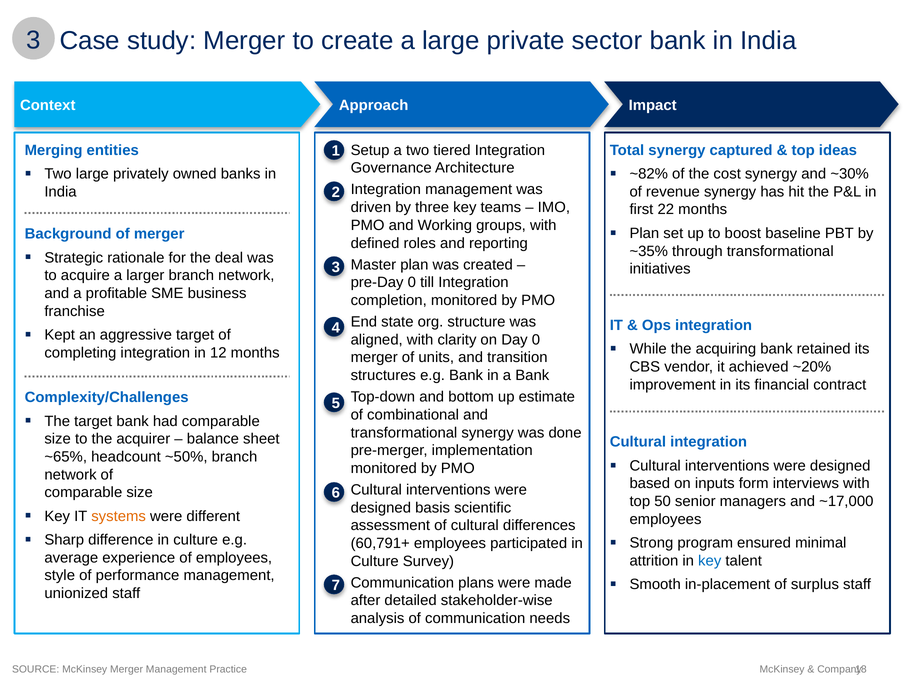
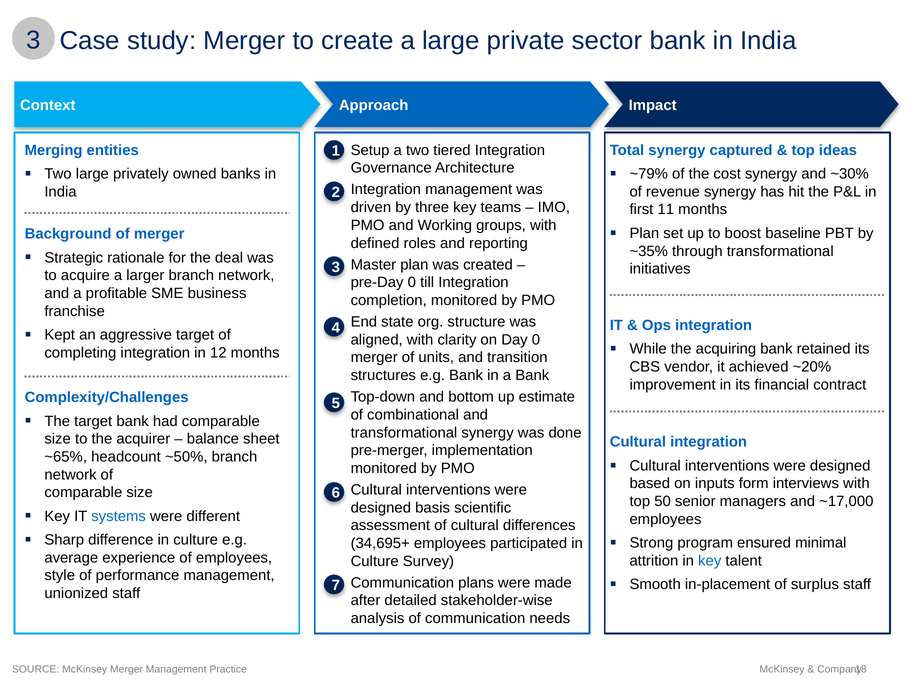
~82%: ~82% -> ~79% (649, 174)
22: 22 -> 11 (666, 210)
systems colour: orange -> blue (119, 517)
60,791+: 60,791+ -> 34,695+ (380, 544)
